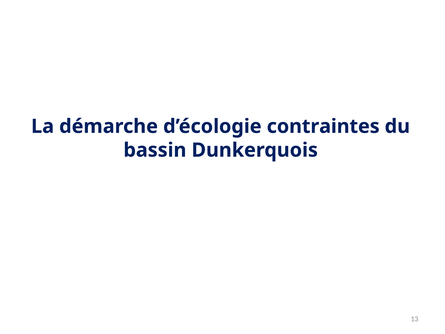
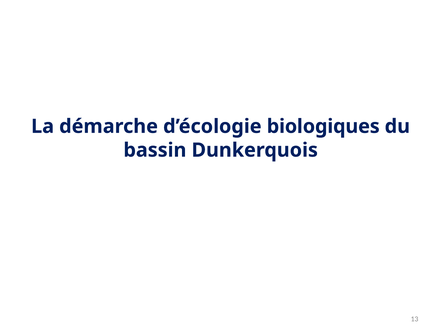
contraintes: contraintes -> biologiques (323, 126)
